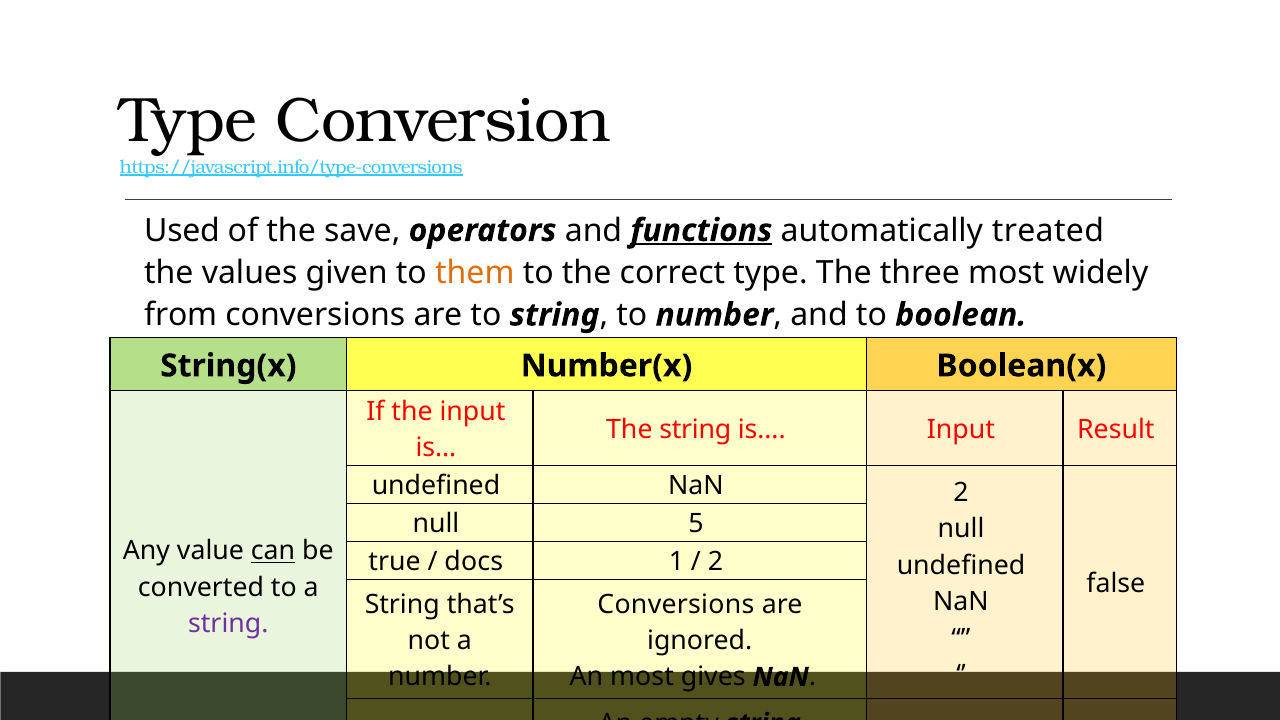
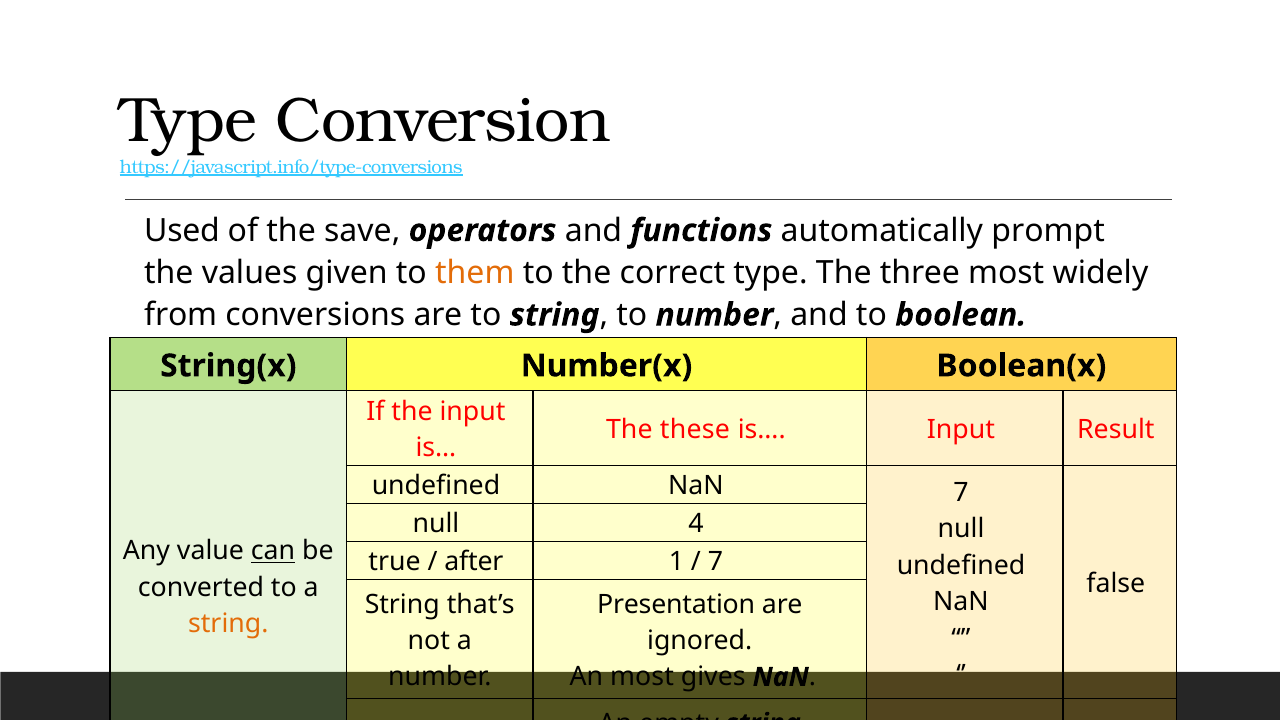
functions underline: present -> none (701, 231)
treated: treated -> prompt (1048, 231)
The string: string -> these (695, 430)
NaN 2: 2 -> 7 (961, 492)
5: 5 -> 4 (696, 524)
docs: docs -> after (474, 562)
2: 2 -> 7 (715, 562)
Conversions: Conversions -> Presentation (676, 604)
string colour: purple -> orange (228, 624)
